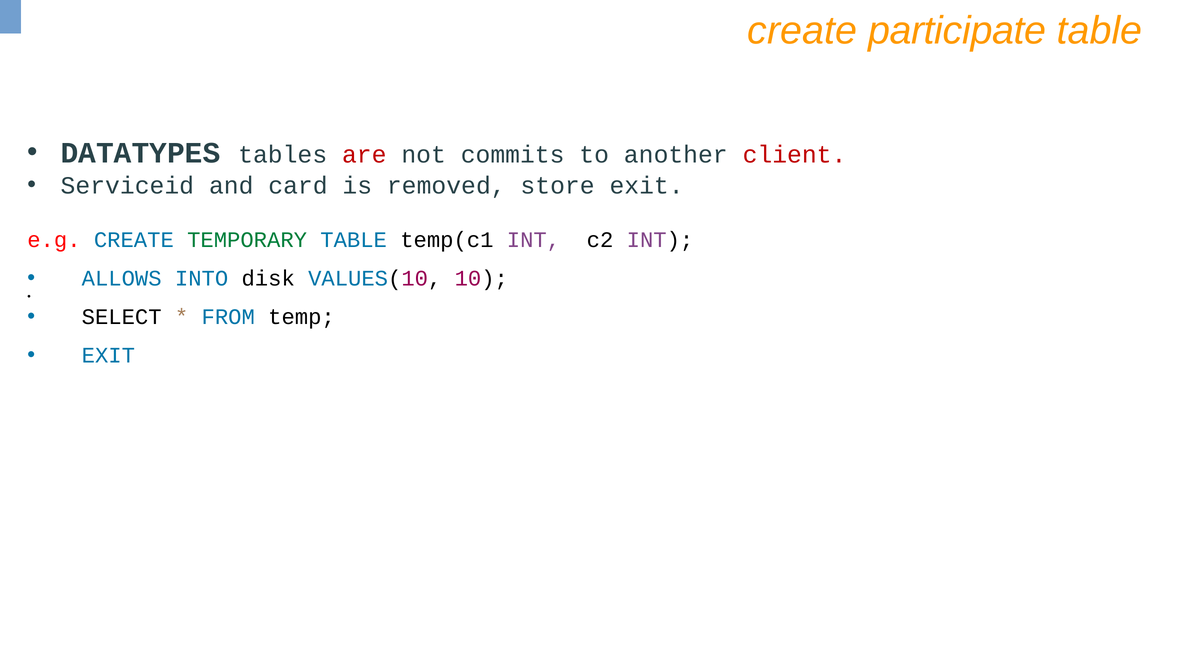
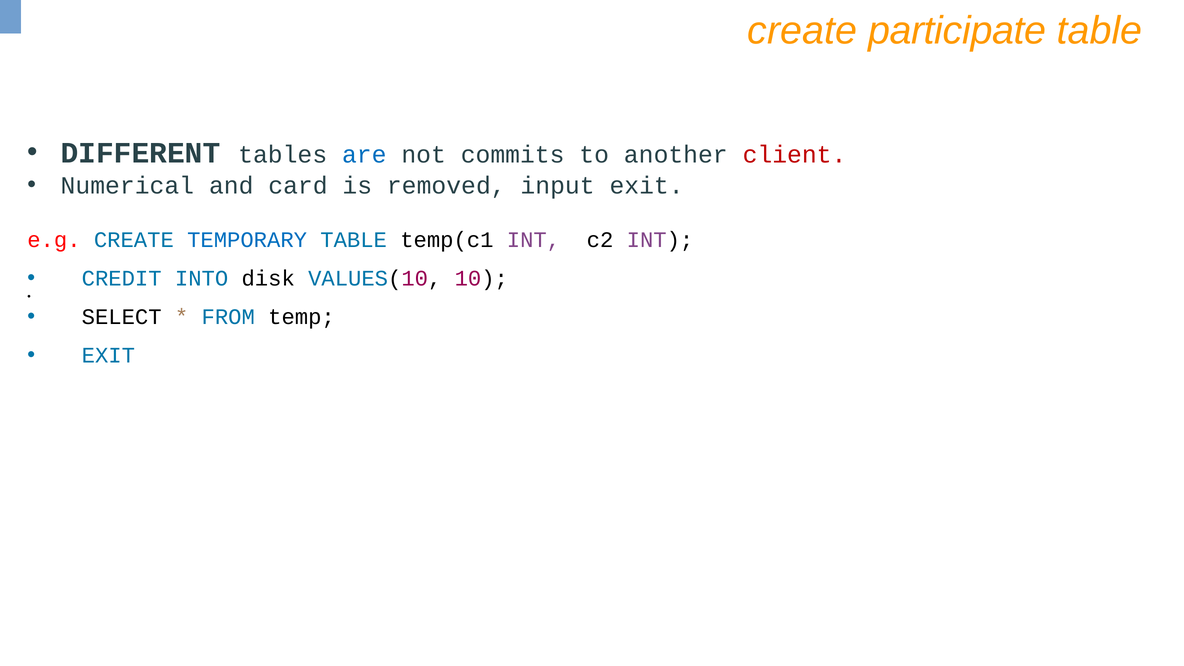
DATATYPES: DATATYPES -> DIFFERENT (141, 153)
are colour: red -> blue (364, 155)
Serviceid: Serviceid -> Numerical (127, 185)
store: store -> input (558, 185)
TEMPORARY colour: green -> blue (247, 240)
ALLOWS: ALLOWS -> CREDIT (122, 278)
